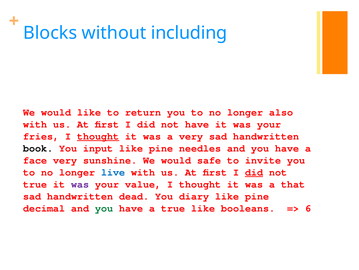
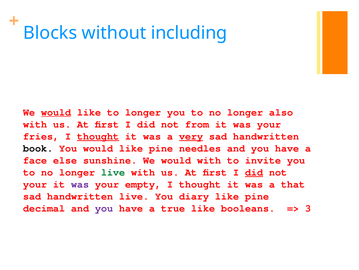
would underline: none -> present (56, 112)
to return: return -> longer (143, 112)
not have: have -> from (197, 124)
very underline: none -> present (191, 136)
You input: input -> would (98, 148)
face very: very -> else (65, 160)
would safe: safe -> with (209, 160)
live colour: blue -> green (113, 172)
true: true -> your (35, 184)
value: value -> empty (143, 184)
handwritten dead: dead -> live (134, 196)
you colour: green -> purple (104, 208)
6: 6 -> 3 (308, 208)
